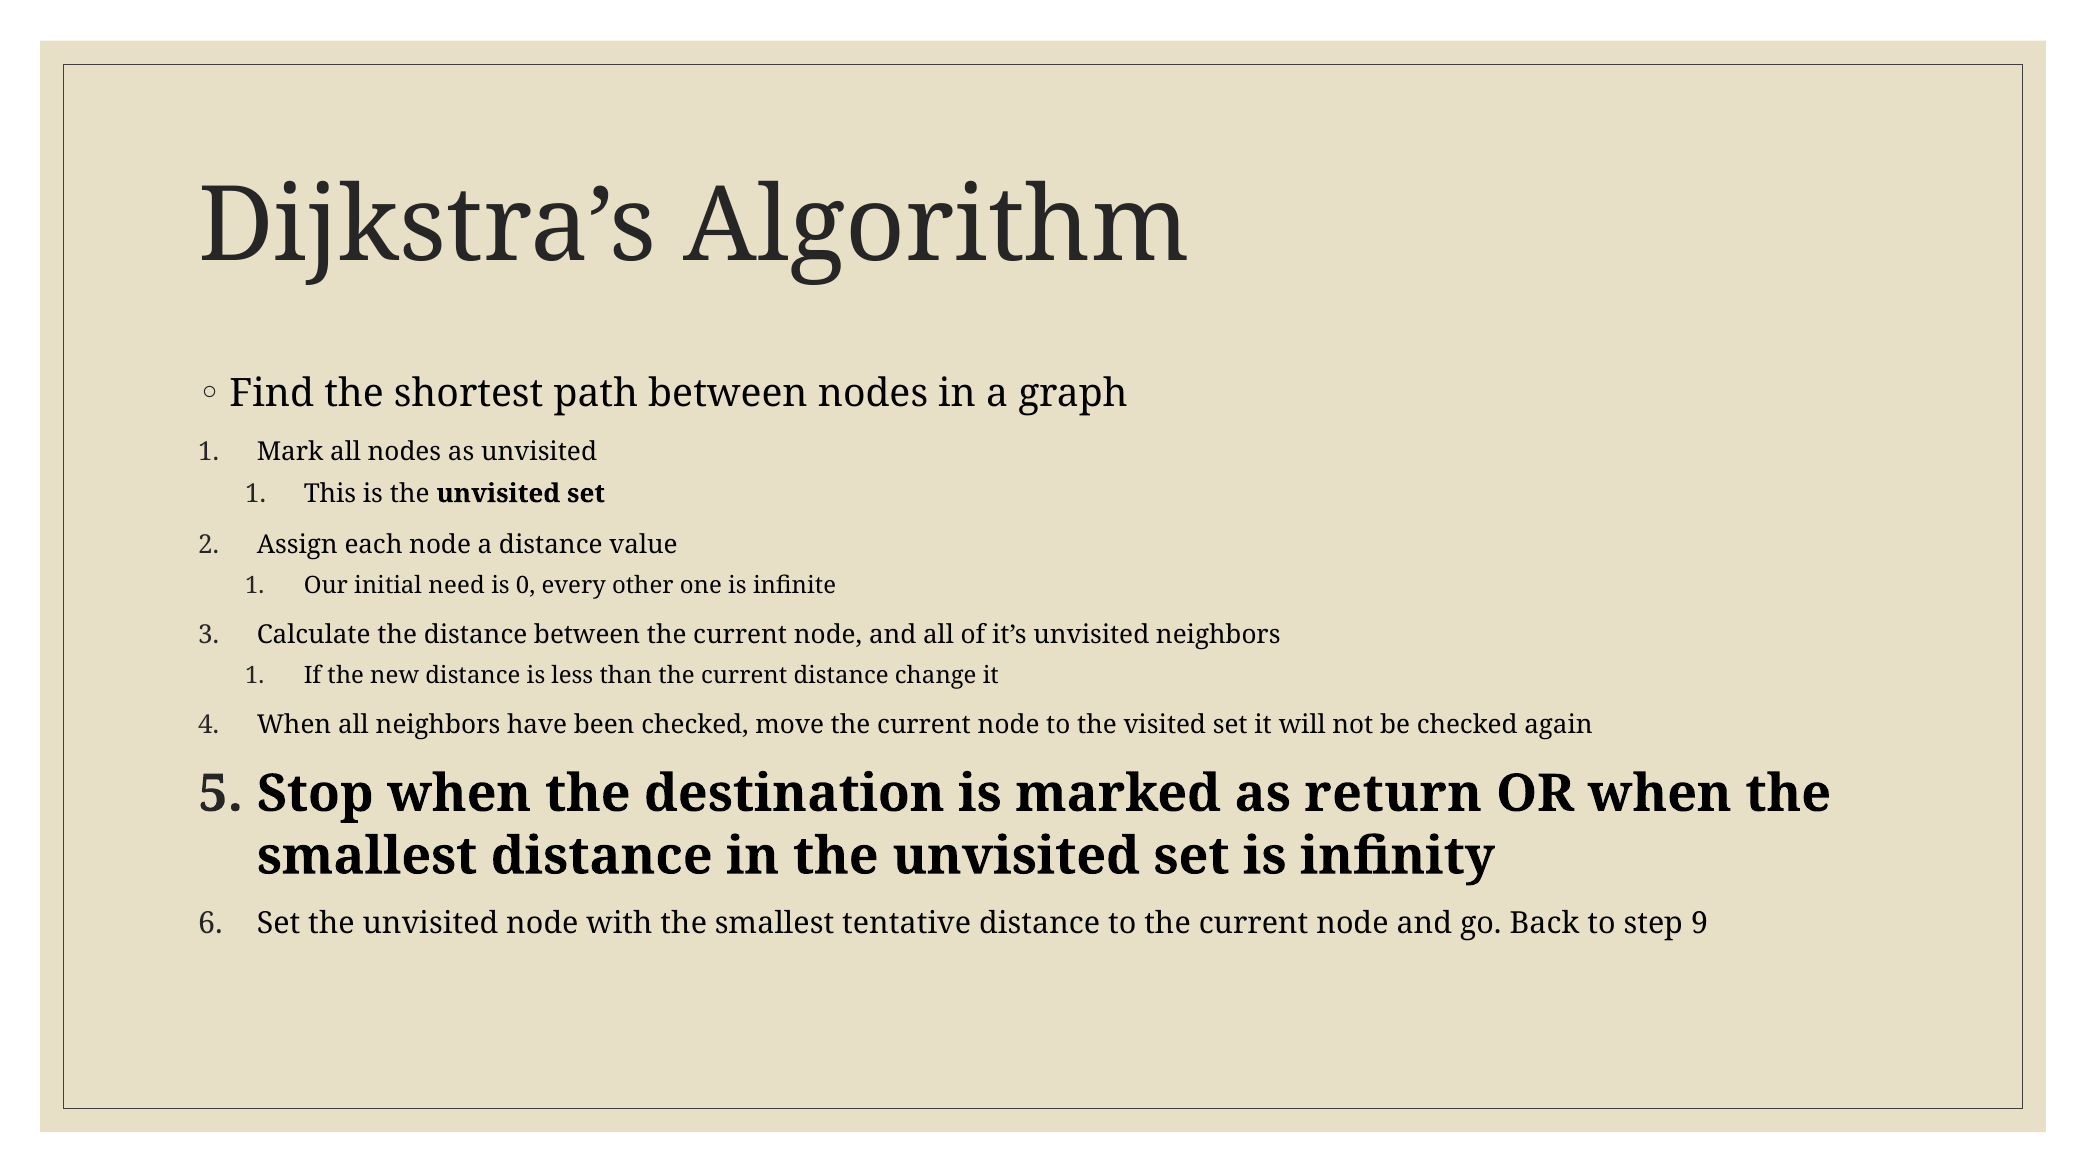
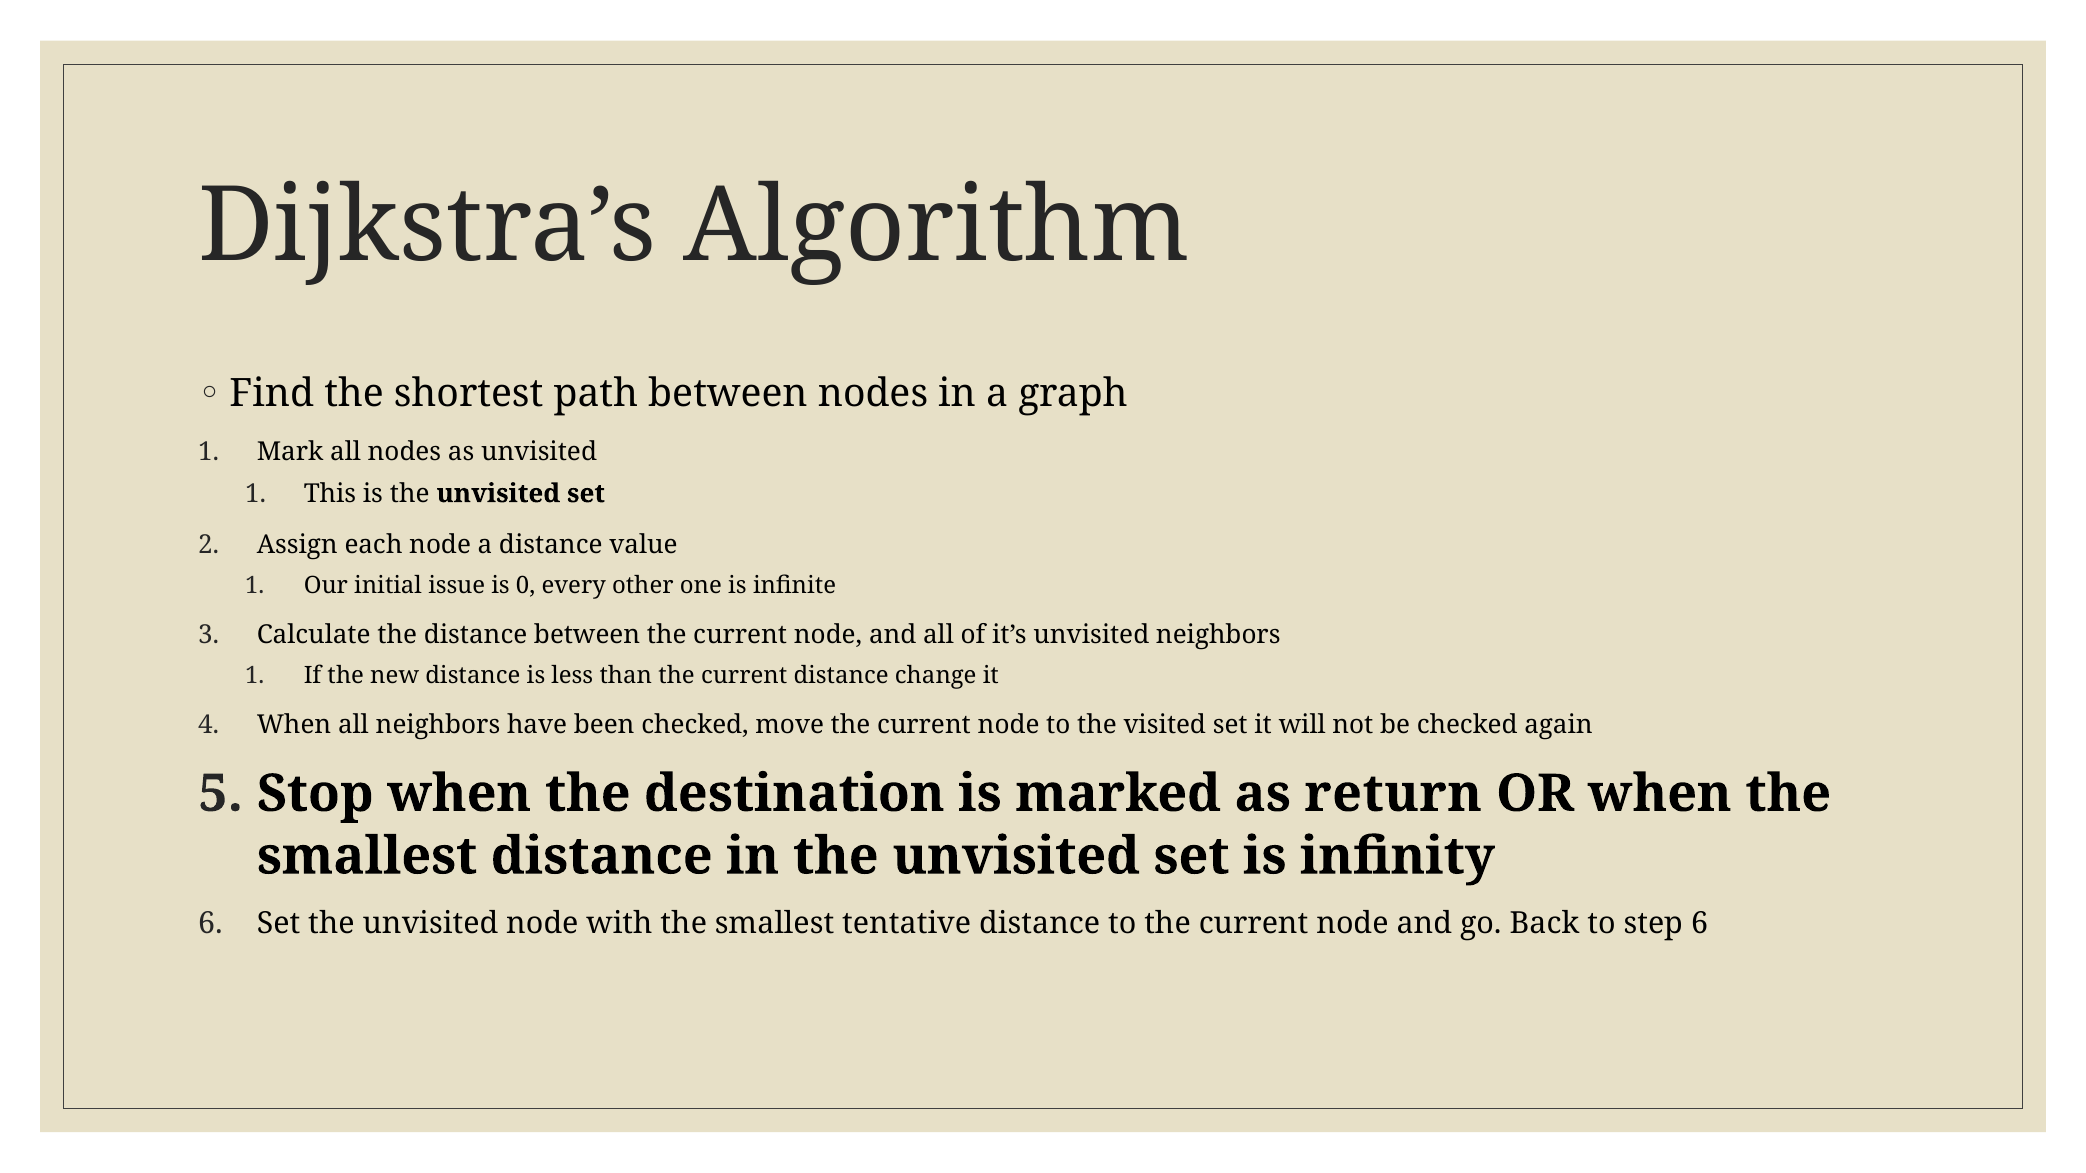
need: need -> issue (457, 585)
step 9: 9 -> 6 (1700, 924)
